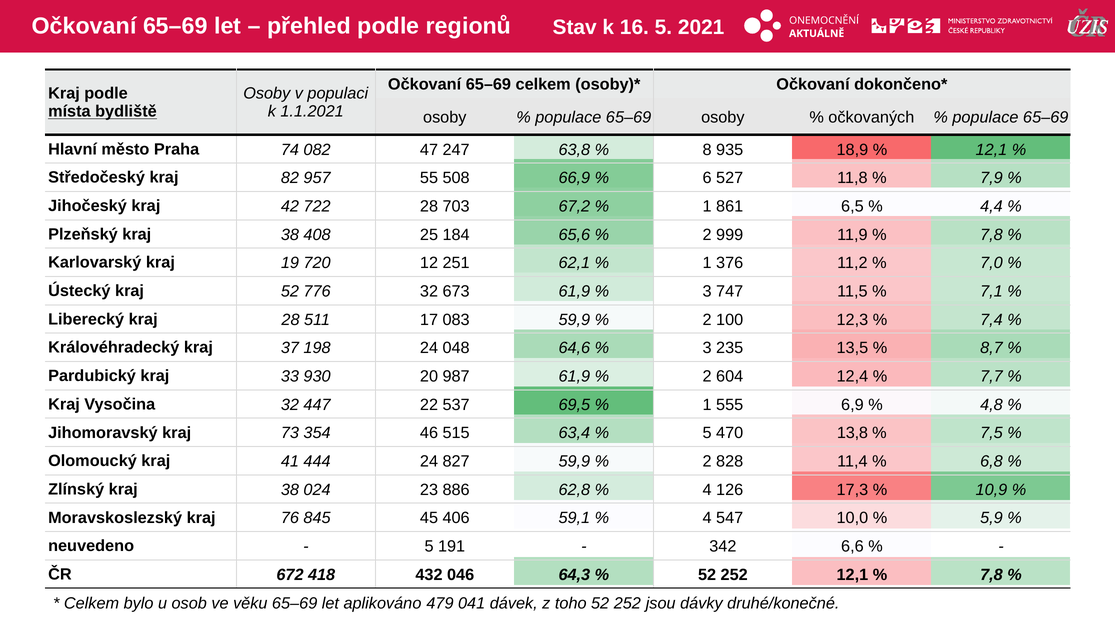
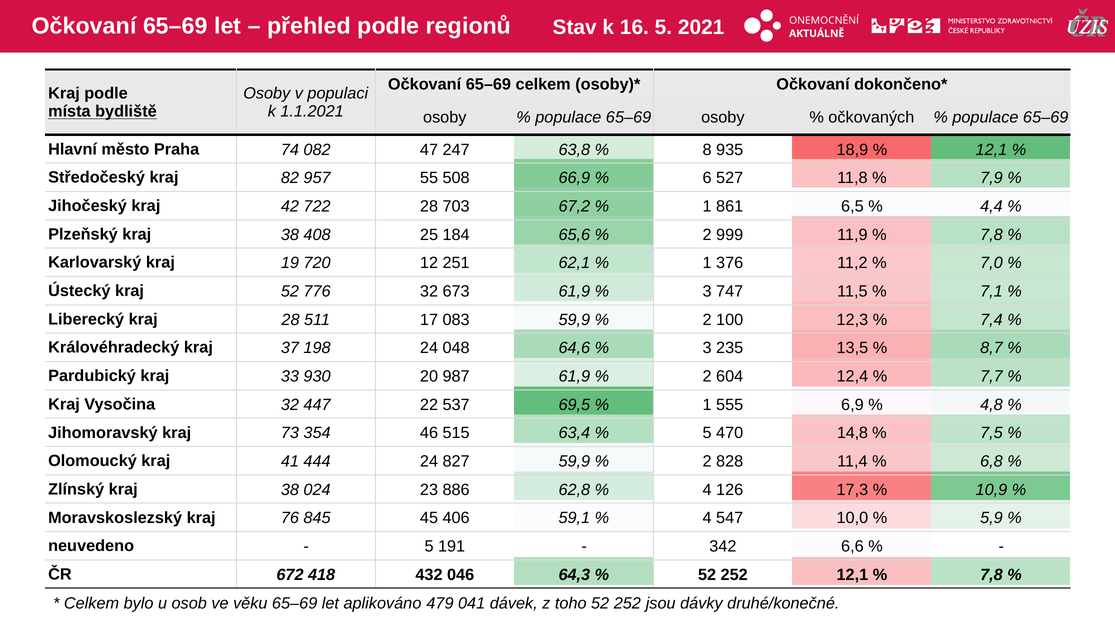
13,8: 13,8 -> 14,8 (852, 433)
